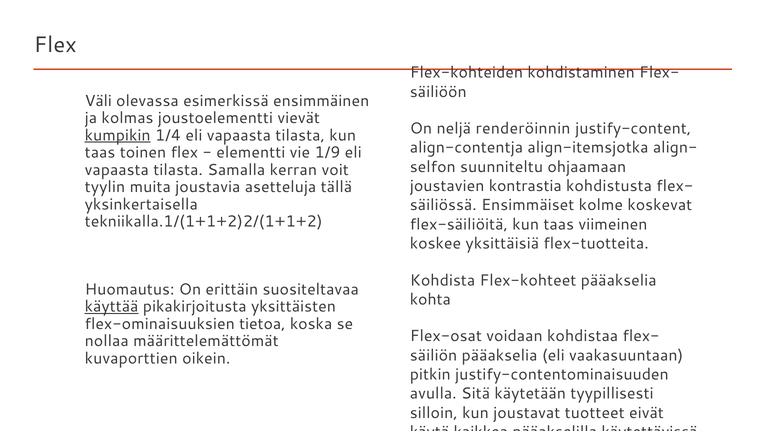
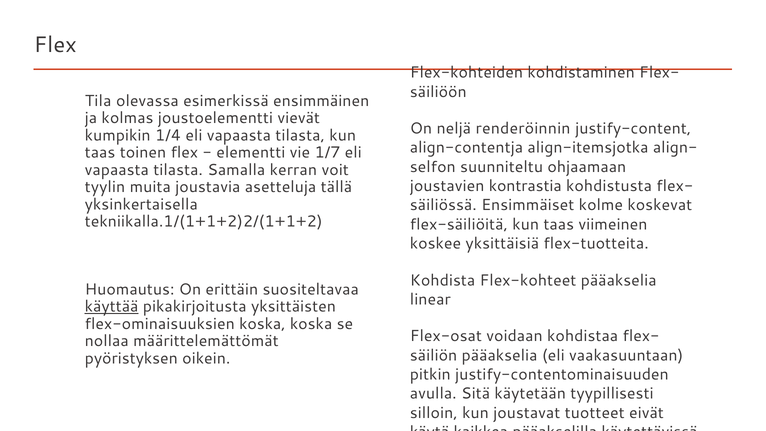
Väli: Väli -> Tila (98, 101)
kumpikin underline: present -> none (118, 135)
1/9: 1/9 -> 1/7 (327, 153)
kohta: kohta -> linear (430, 299)
flex-ominaisuuksien tietoa: tietoa -> koska (262, 324)
kuvaporttien: kuvaporttien -> pyöristyksen (131, 358)
